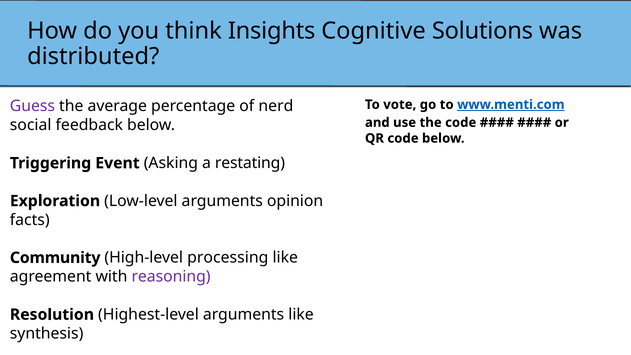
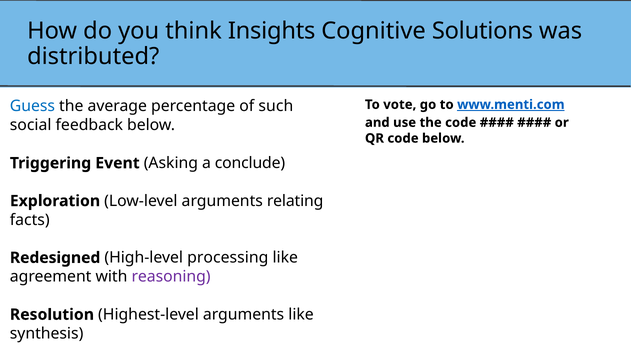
Guess colour: purple -> blue (32, 106)
nerd: nerd -> such (276, 106)
restating: restating -> conclude (250, 163)
opinion: opinion -> relating (295, 201)
Community: Community -> Redesigned (55, 258)
